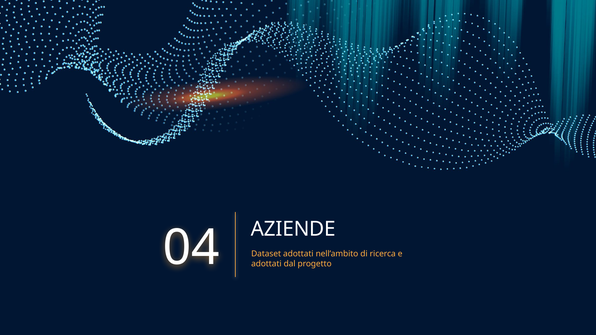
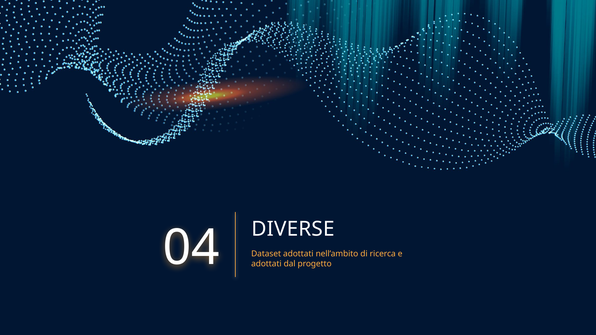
AZIENDE: AZIENDE -> DIVERSE (293, 229)
